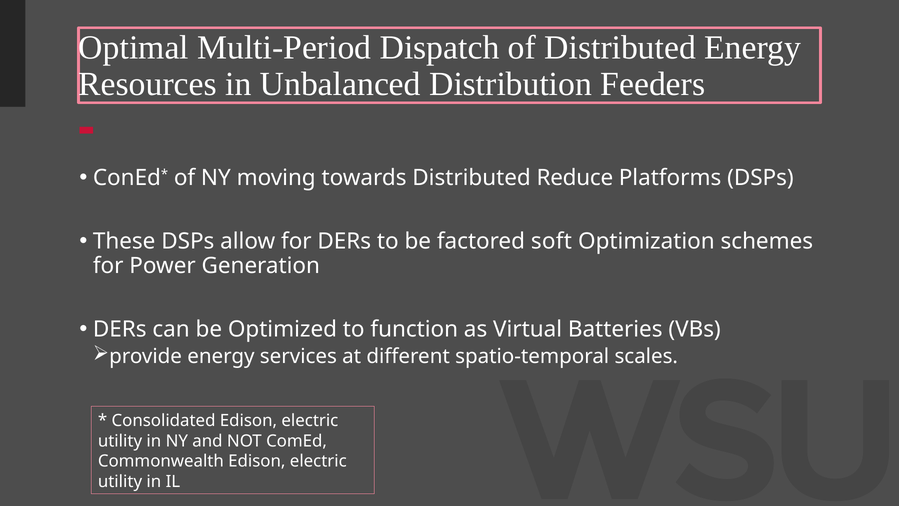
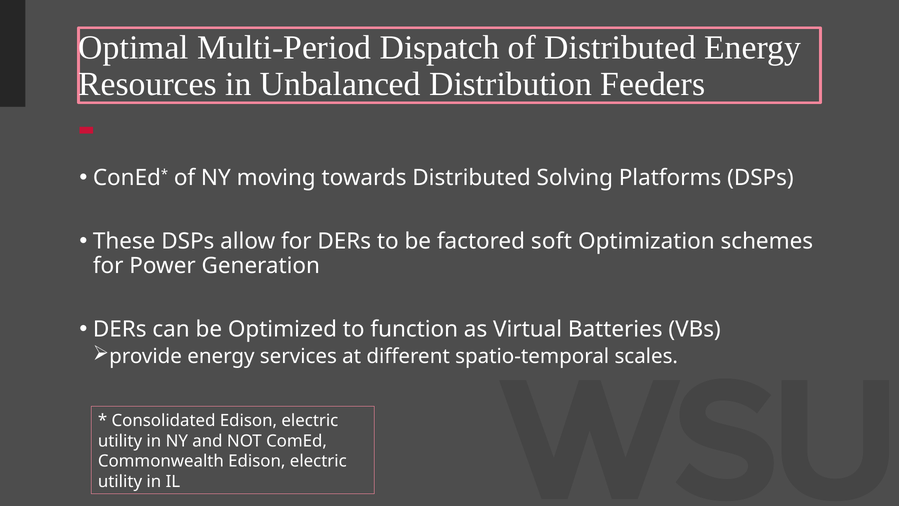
Reduce: Reduce -> Solving (575, 178)
